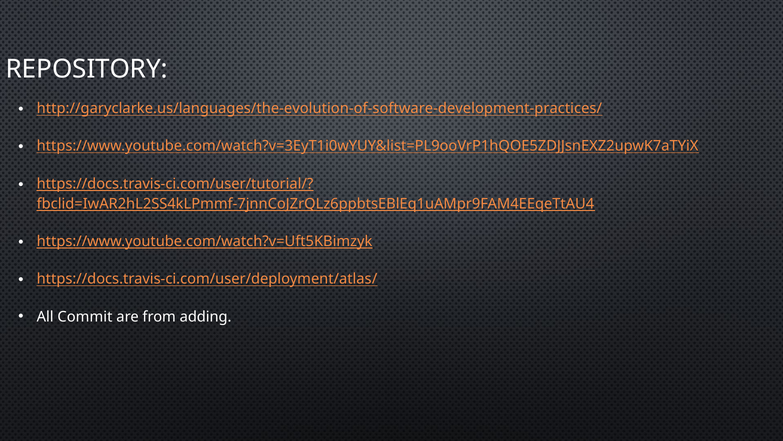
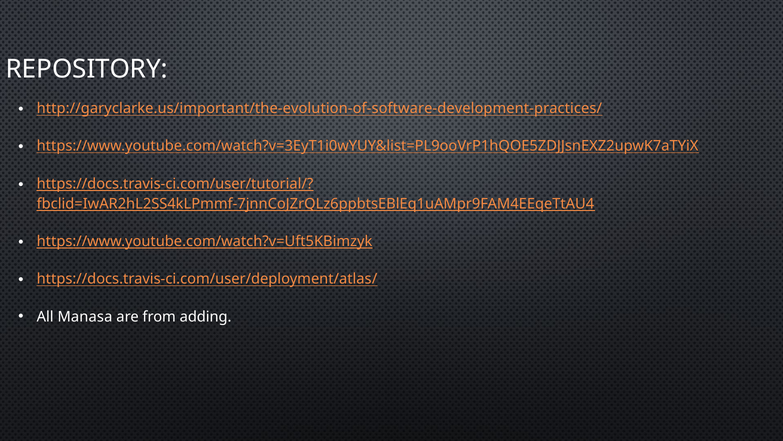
http://garyclarke.us/languages/the-evolution-of-software-development-practices/: http://garyclarke.us/languages/the-evolution-of-software-development-practices/ -> http://garyclarke.us/important/the-evolution-of-software-development-practices/ (319, 108)
Commit: Commit -> Manasa (85, 316)
